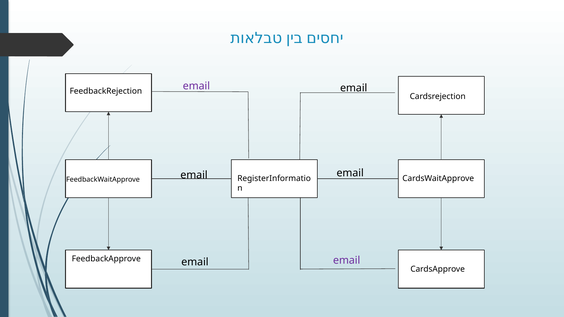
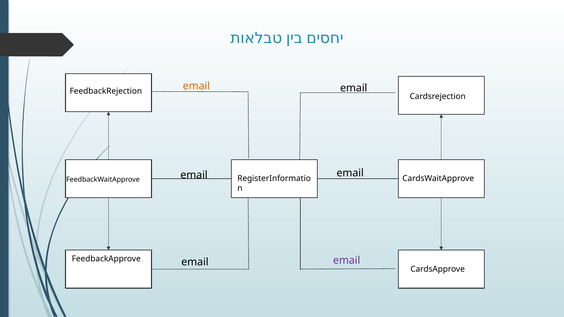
email colour: purple -> orange (196, 86)
